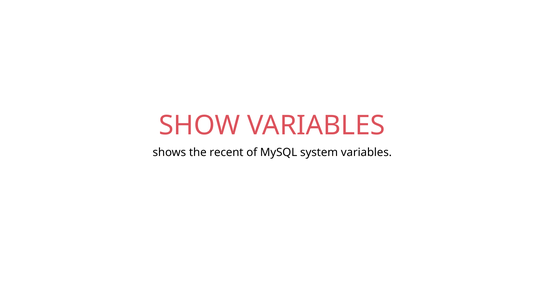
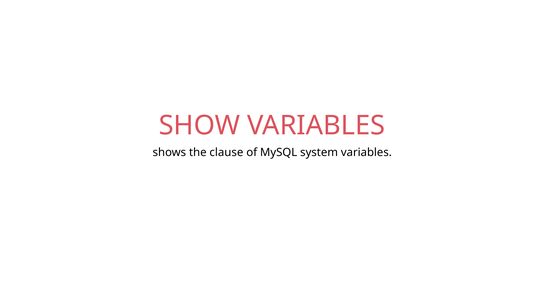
recent: recent -> clause (226, 152)
